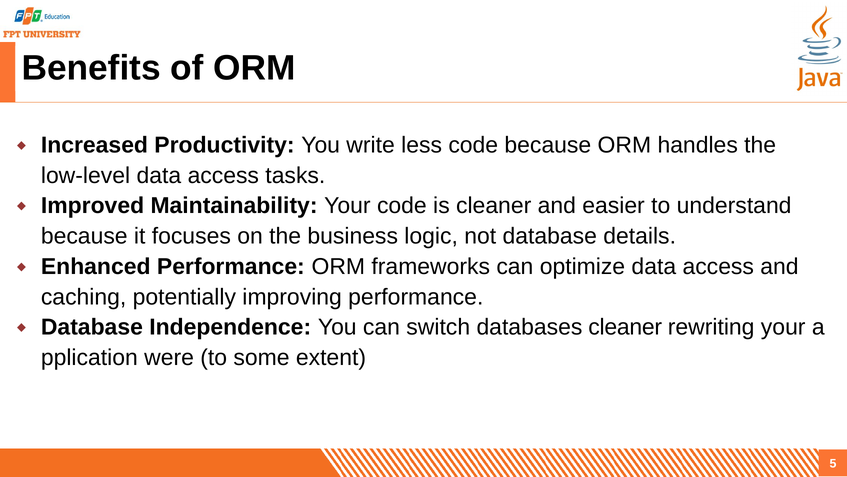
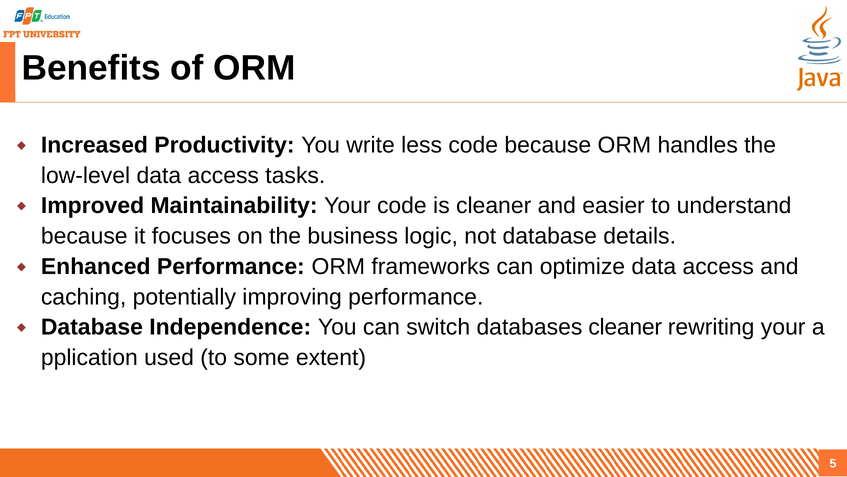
were: were -> used (169, 357)
